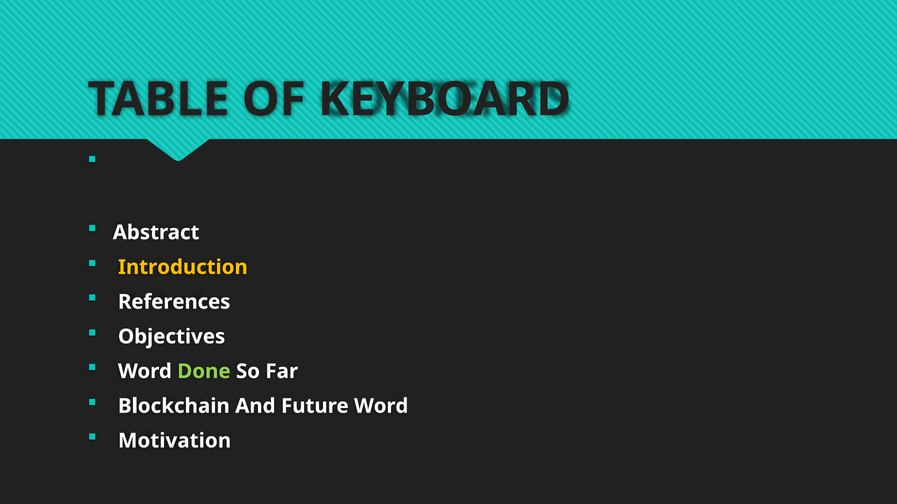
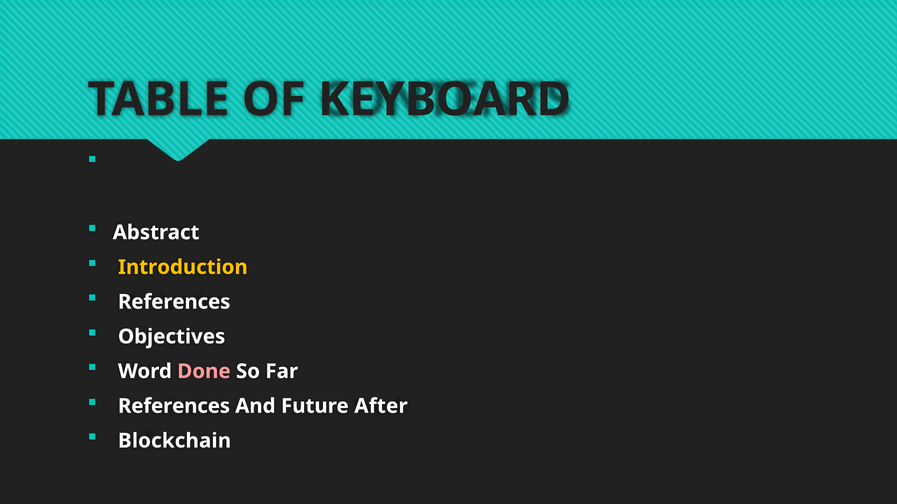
Done colour: light green -> pink (204, 372)
Blockchain: Blockchain -> References (174, 406)
Future Word: Word -> After (381, 406)
Motivation: Motivation -> Blockchain (175, 441)
